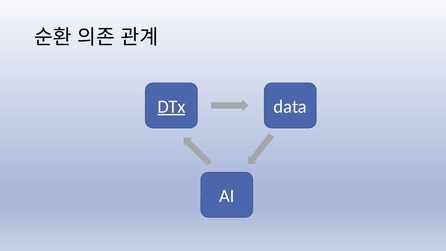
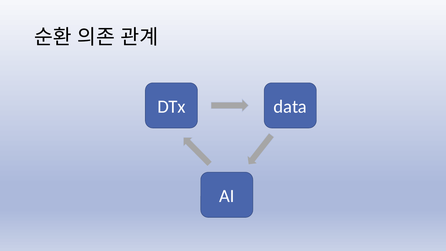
DTx underline: present -> none (171, 107)
